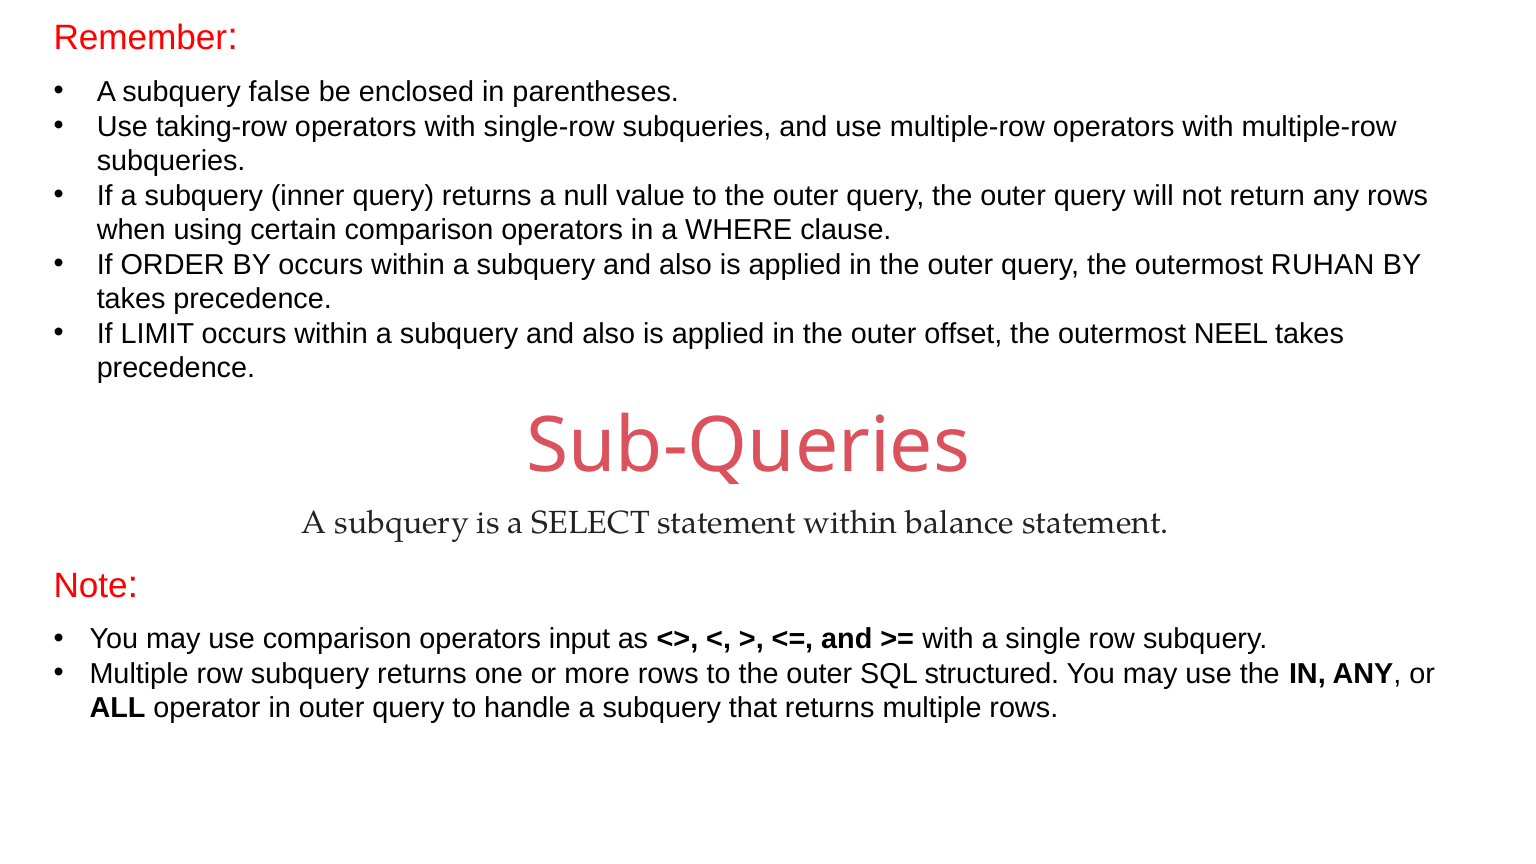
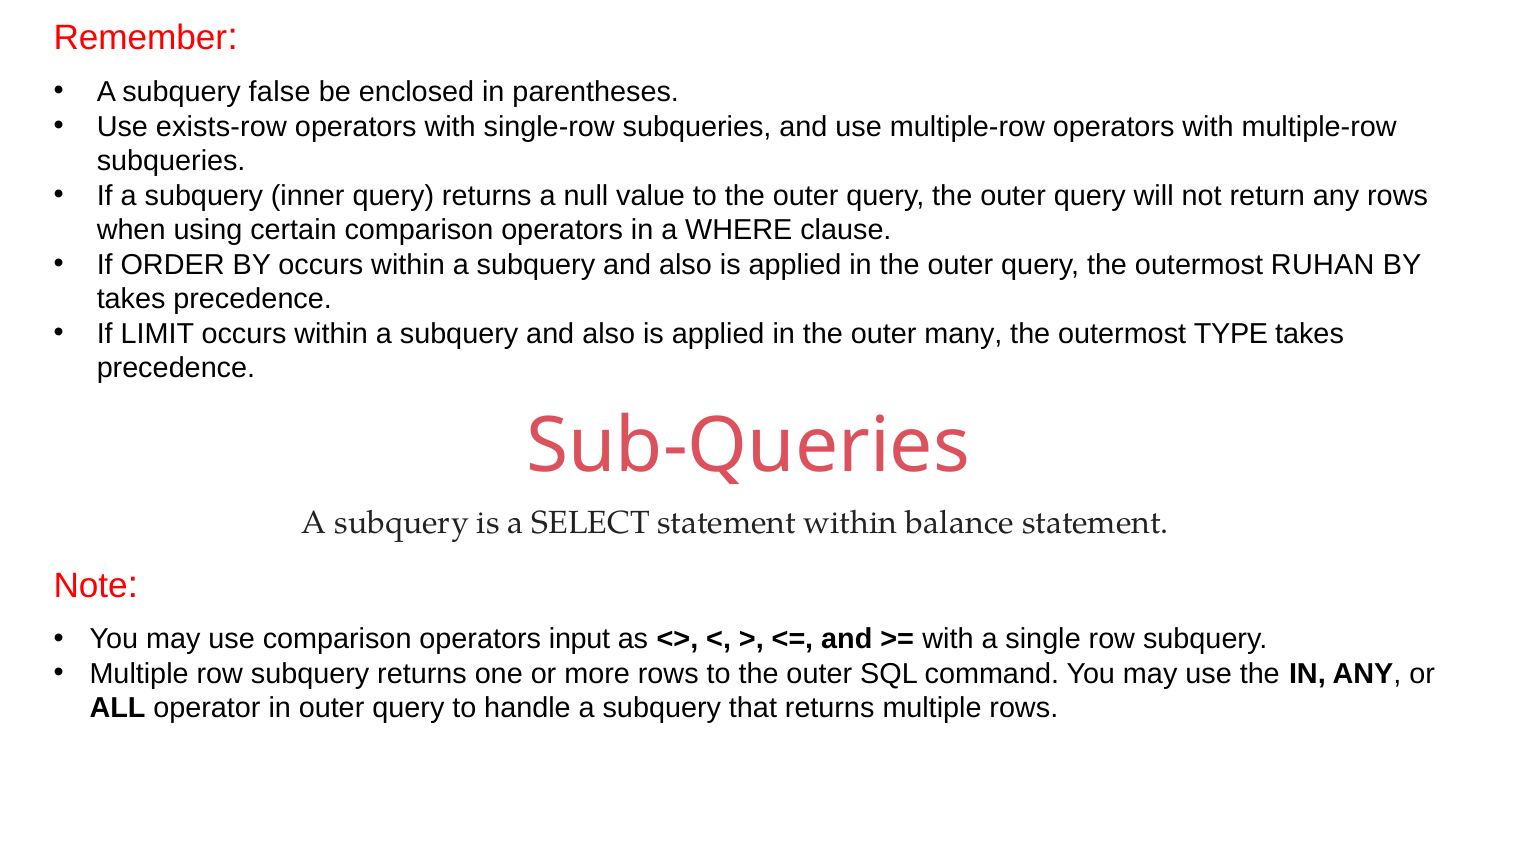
taking-row: taking-row -> exists-row (221, 127)
offset: offset -> many (963, 334)
NEEL: NEEL -> TYPE (1231, 334)
structured: structured -> command (992, 674)
